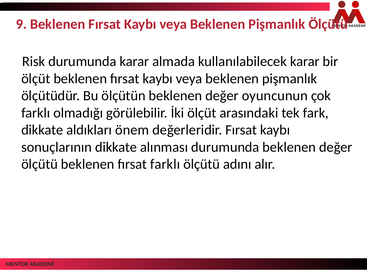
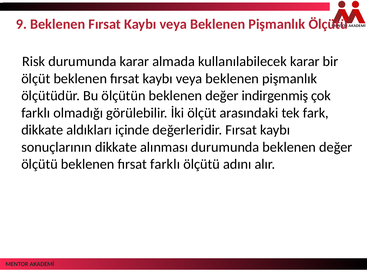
oyuncunun: oyuncunun -> indirgenmiş (275, 96)
önem: önem -> içinde (132, 130)
